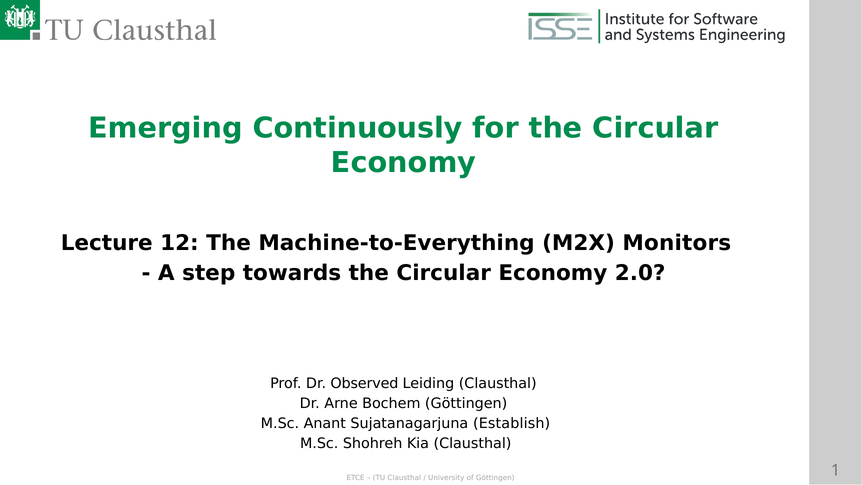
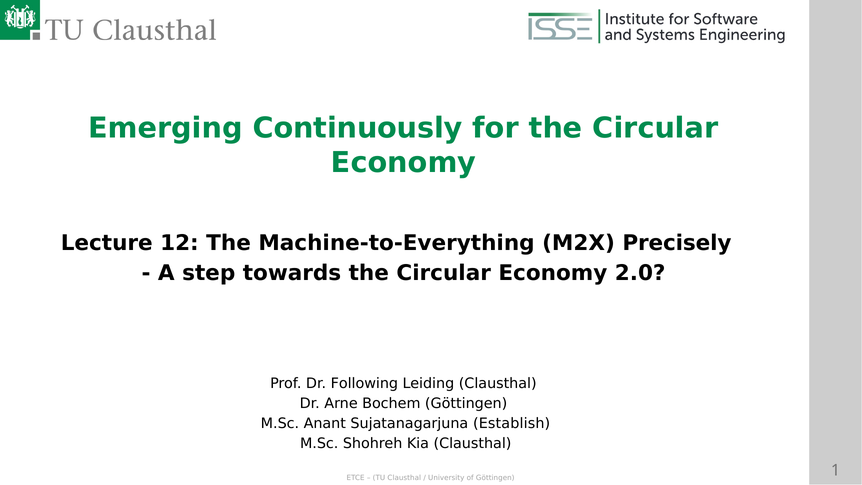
Monitors: Monitors -> Precisely (677, 243)
Observed: Observed -> Following (364, 383)
